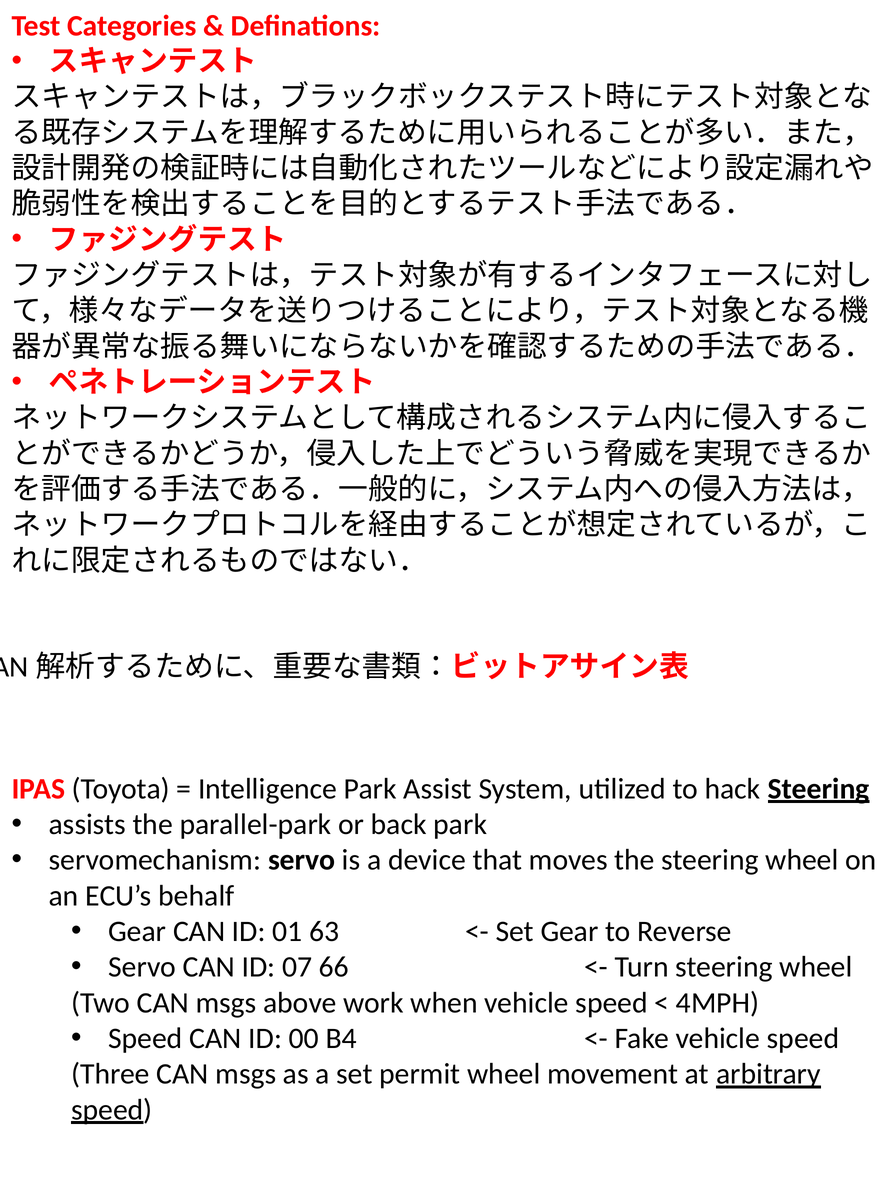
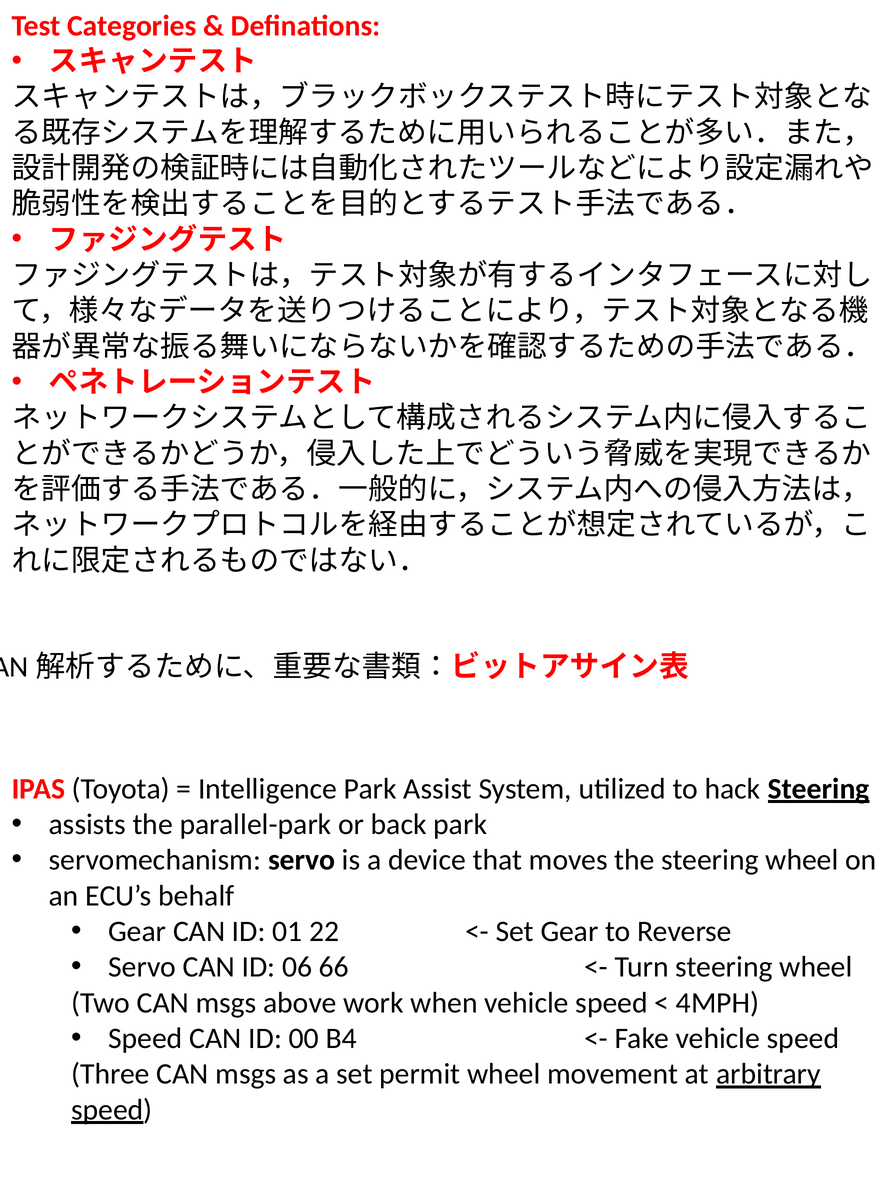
63: 63 -> 22 (324, 932)
07: 07 -> 06 (297, 967)
